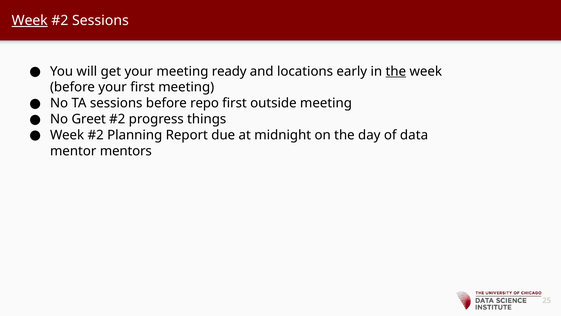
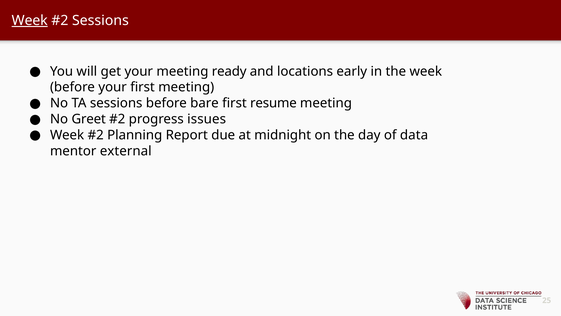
the underline: present -> none (396, 71)
repo: repo -> bare (204, 103)
outside: outside -> resume (273, 103)
things: things -> issues (207, 119)
mentors: mentors -> external (126, 151)
